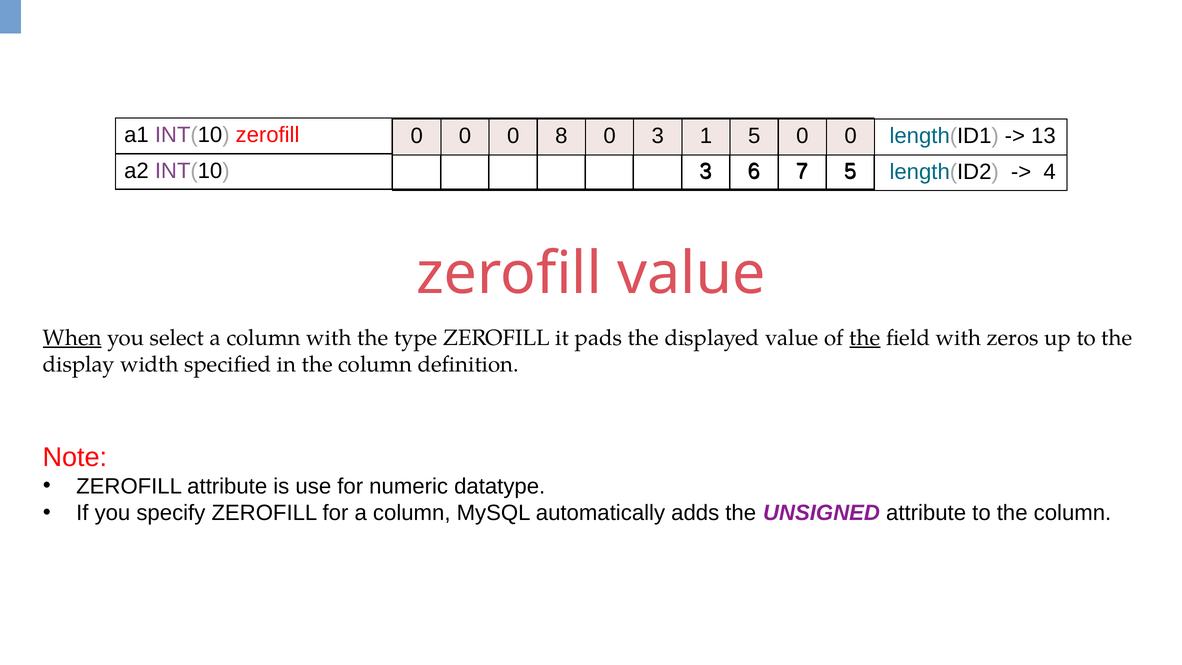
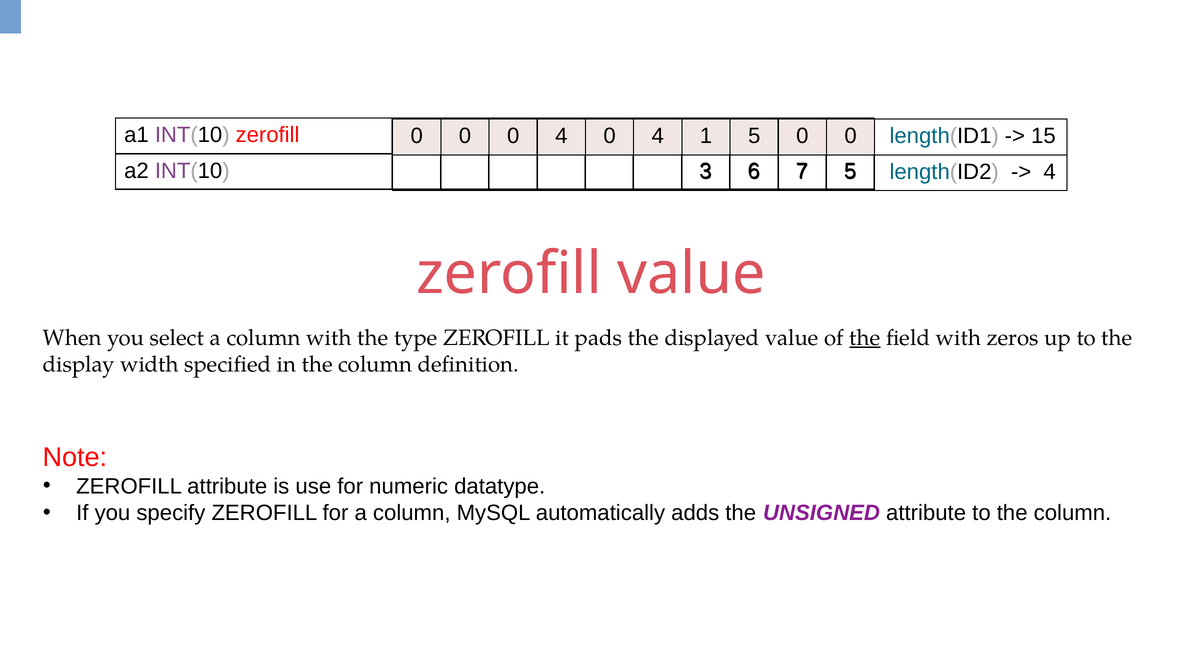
0 0 8: 8 -> 4 (561, 136)
3: 3 -> 4 (658, 136)
13: 13 -> 15 (1043, 136)
When underline: present -> none (72, 338)
